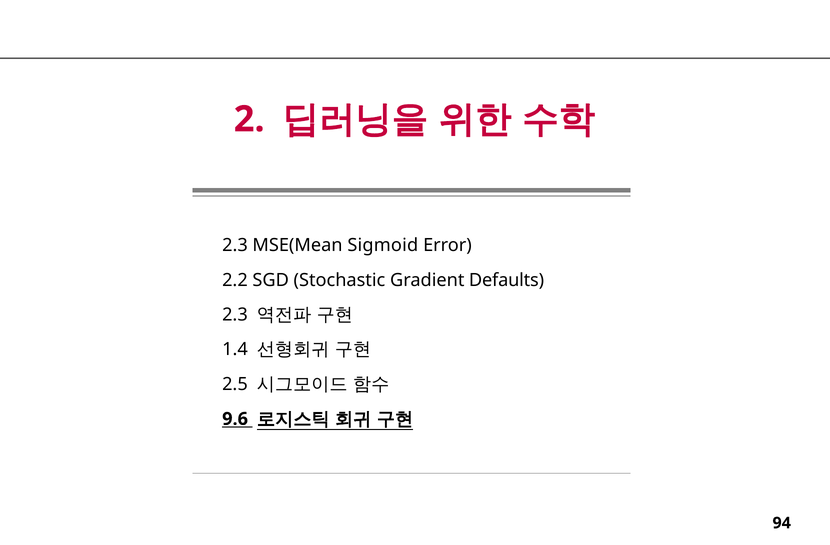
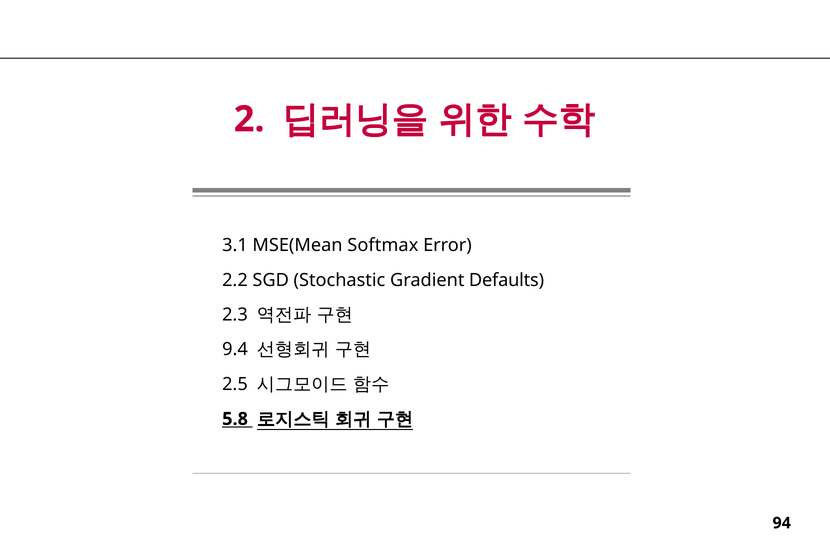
2.3: 2.3 -> 3.1 (235, 245)
Sigmoid: Sigmoid -> Softmax (383, 245)
1.4: 1.4 -> 9.4 (235, 350)
9.6: 9.6 -> 5.8 (235, 419)
